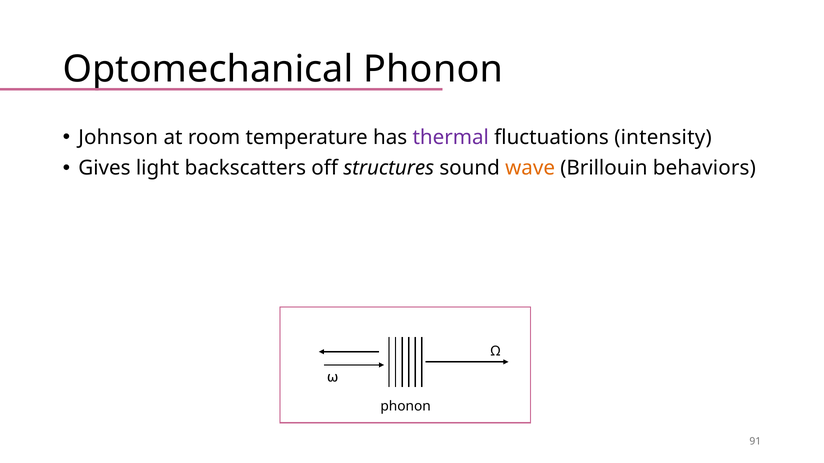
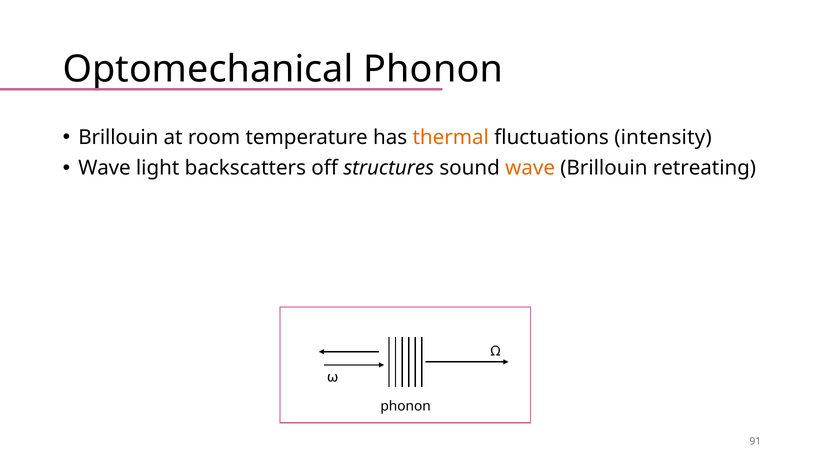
Johnson: Johnson -> Brillouin (118, 137)
thermal colour: purple -> orange (451, 137)
Gives: Gives -> Wave (104, 168)
behaviors: behaviors -> retreating (704, 168)
